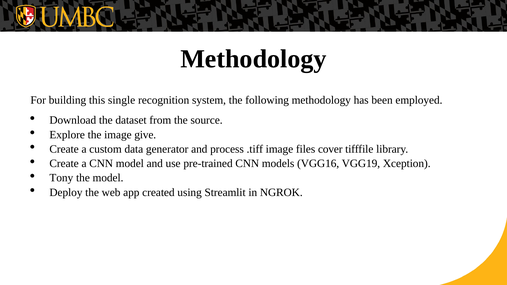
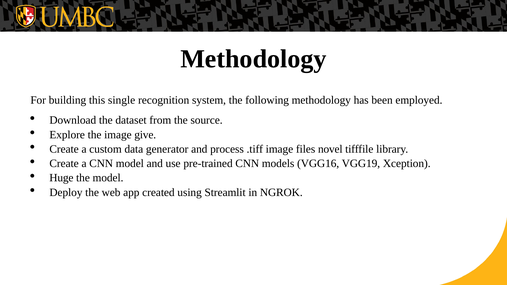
cover: cover -> novel (330, 149)
Tony: Tony -> Huge (61, 178)
